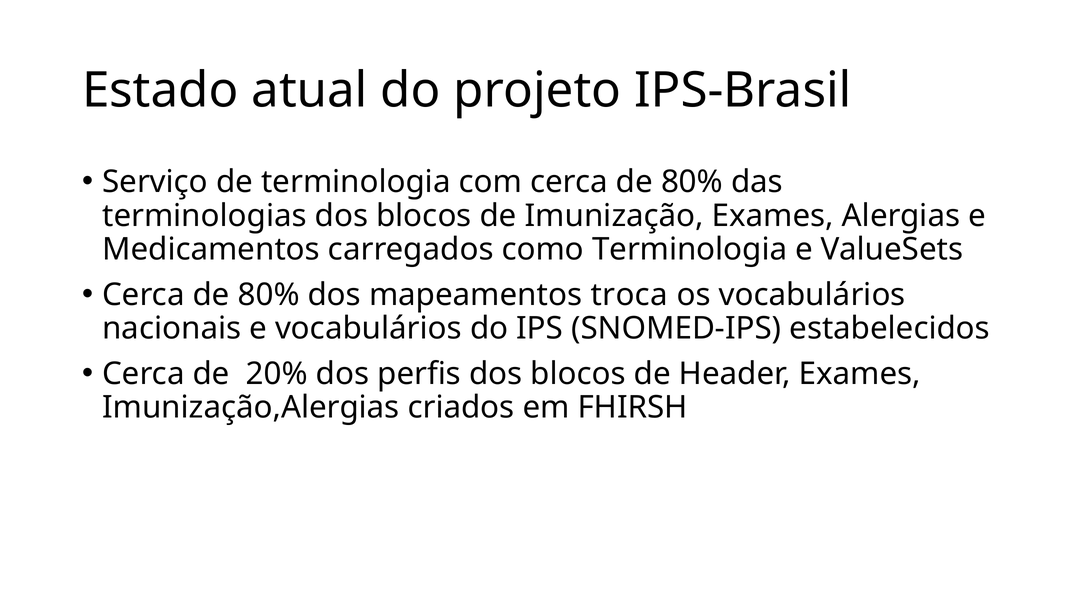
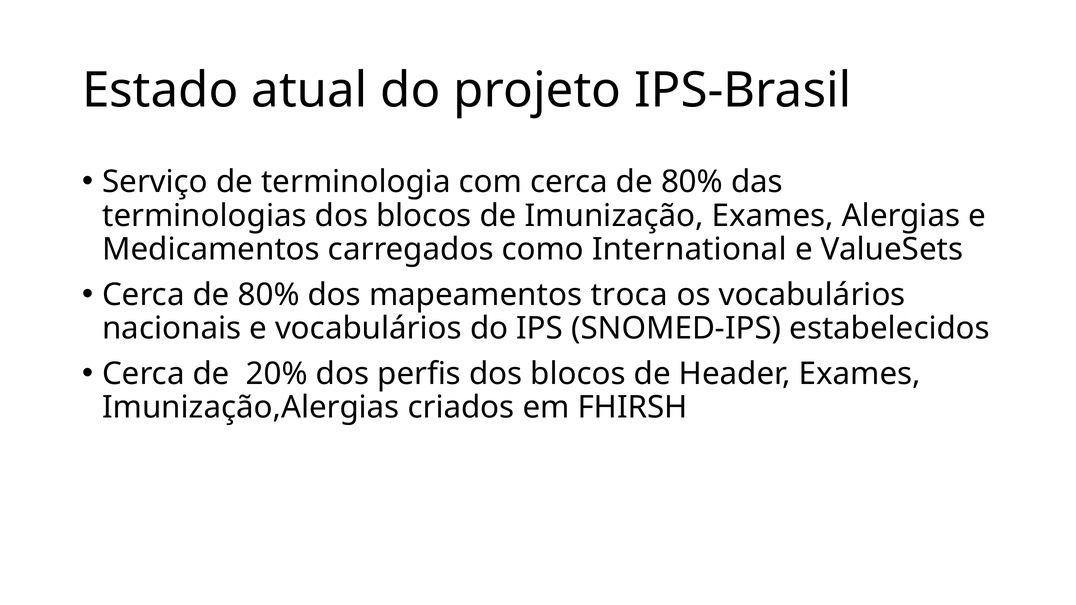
como Terminologia: Terminologia -> International (689, 250)
